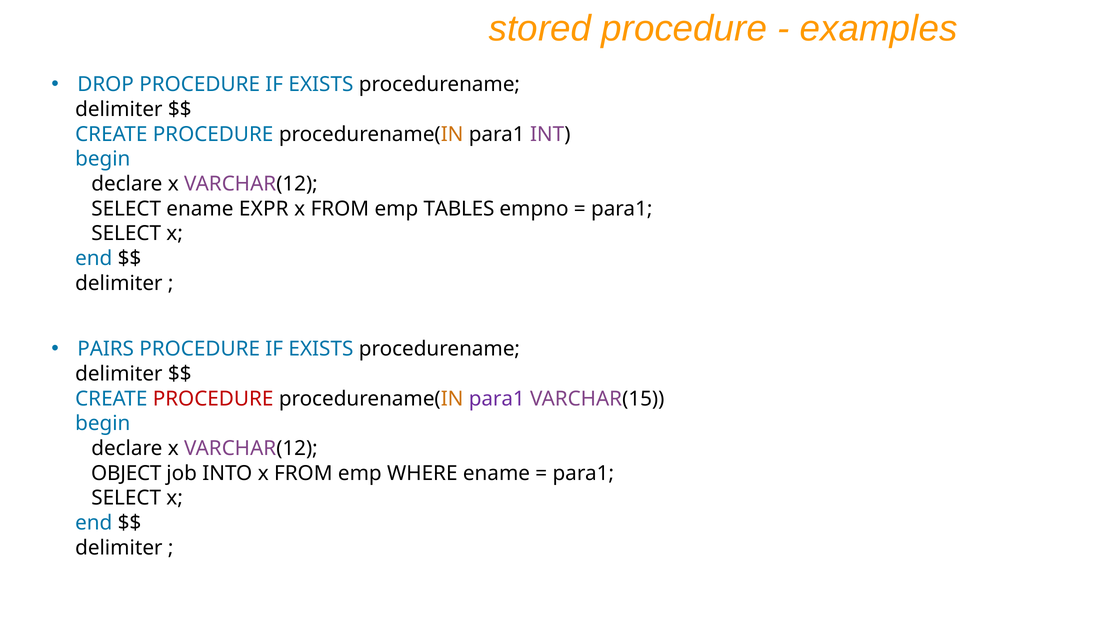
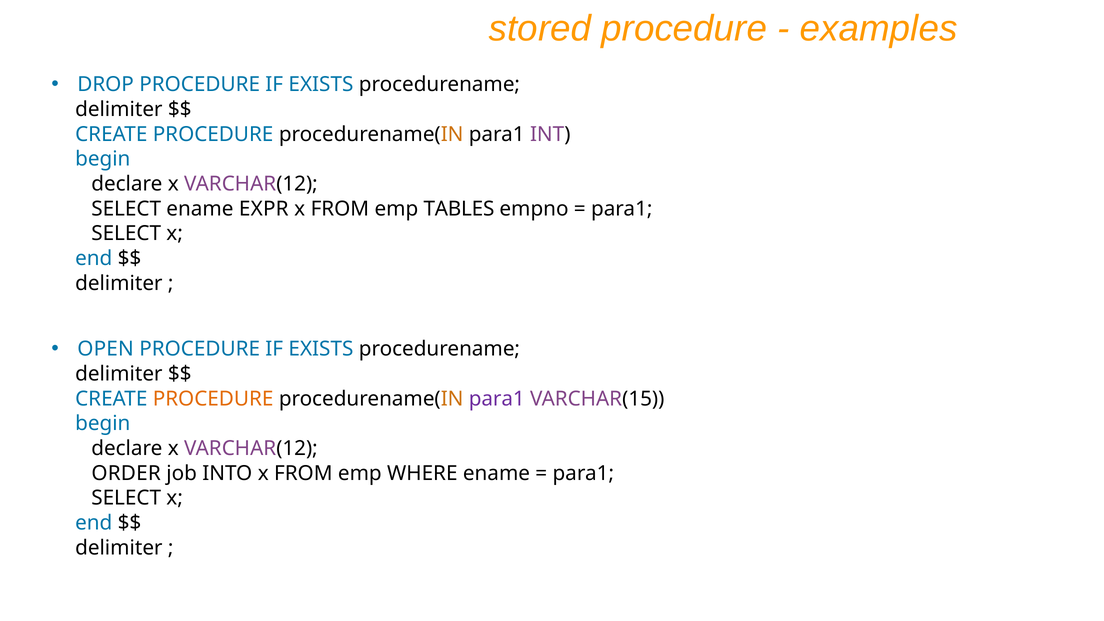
PAIRS: PAIRS -> OPEN (106, 349)
PROCEDURE colour: red -> orange (213, 399)
OBJECT: OBJECT -> ORDER (126, 473)
